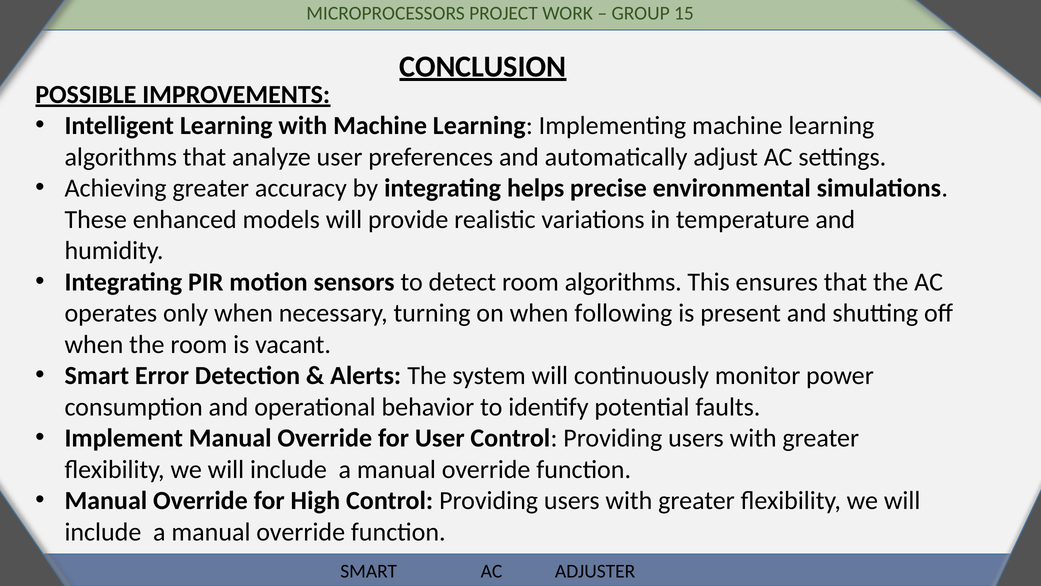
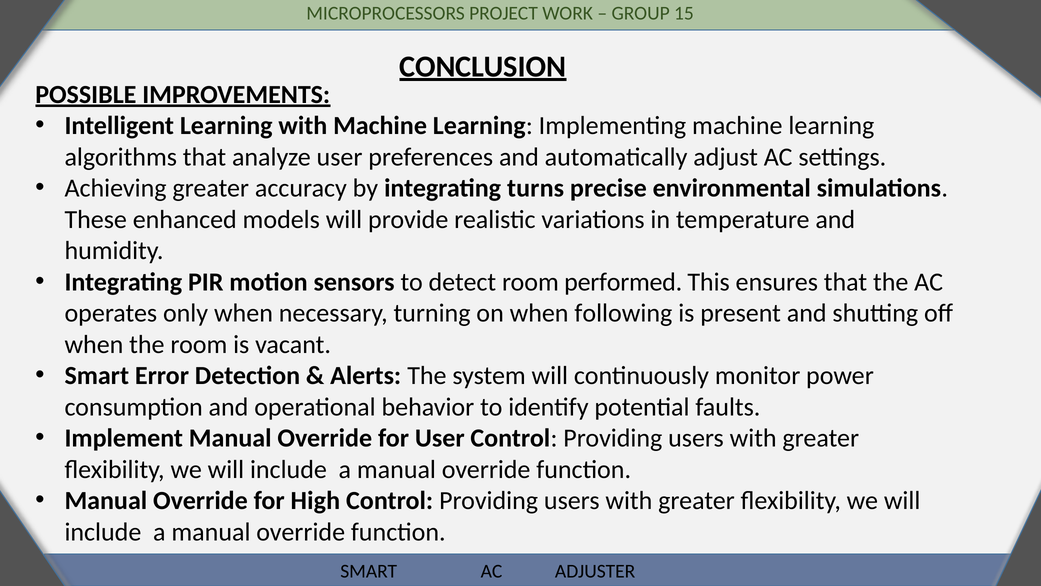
helps: helps -> turns (536, 188)
room algorithms: algorithms -> performed (623, 282)
